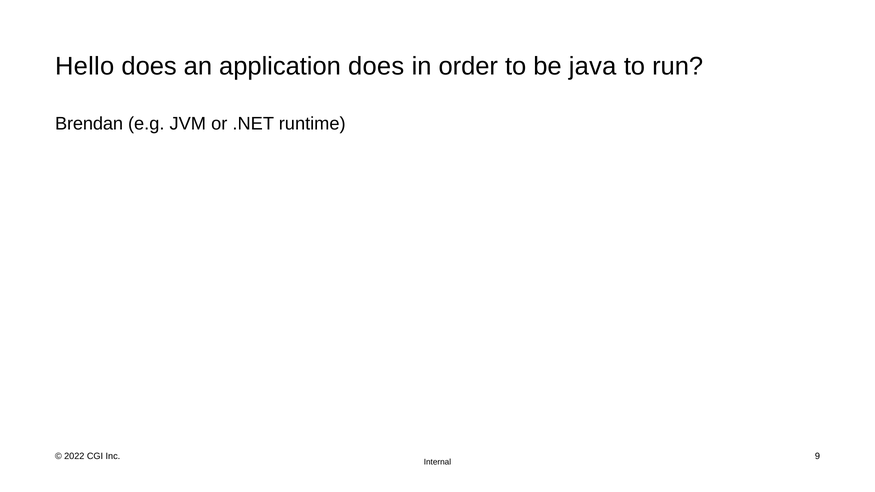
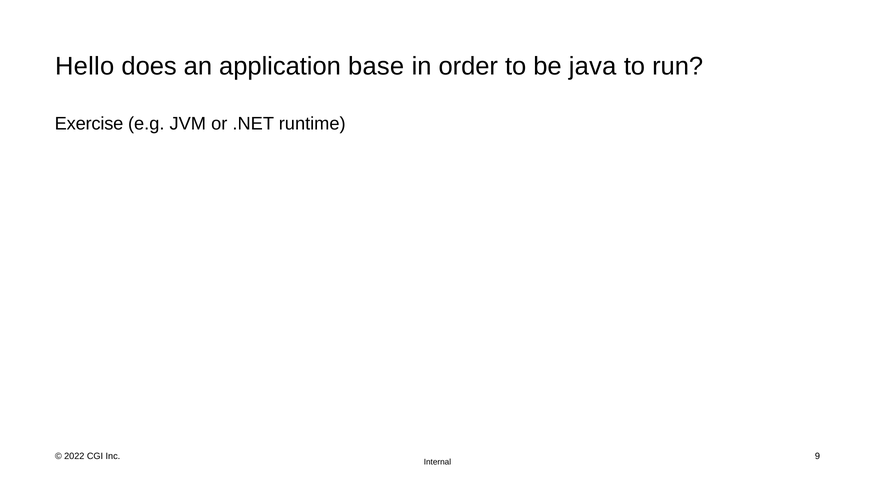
application does: does -> base (376, 66)
Brendan: Brendan -> Exercise (89, 124)
